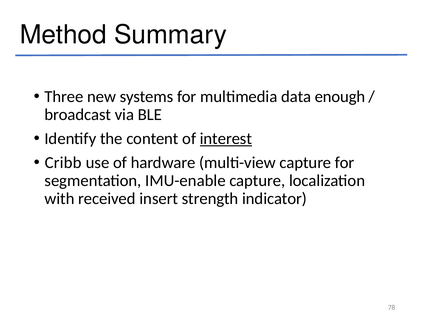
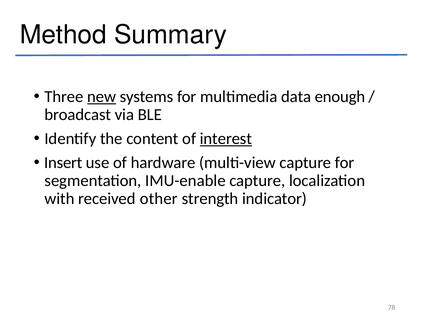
new underline: none -> present (102, 97)
Cribb: Cribb -> Insert (63, 163)
insert: insert -> other (159, 199)
